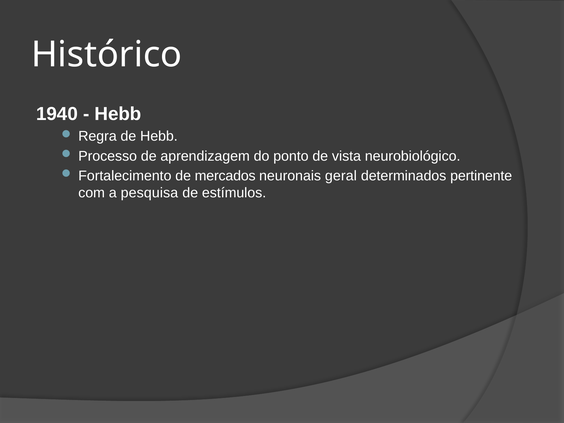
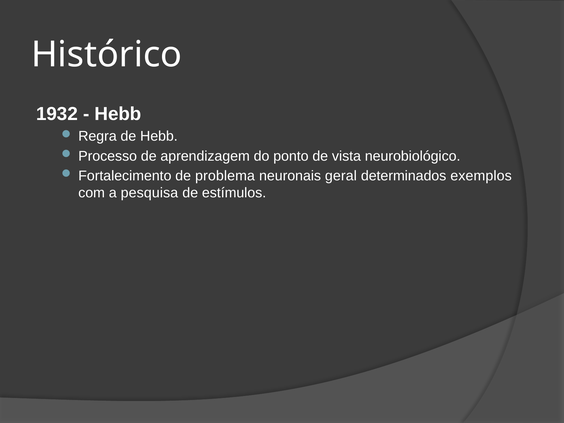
1940: 1940 -> 1932 (57, 114)
mercados: mercados -> problema (225, 176)
pertinente: pertinente -> exemplos (481, 176)
